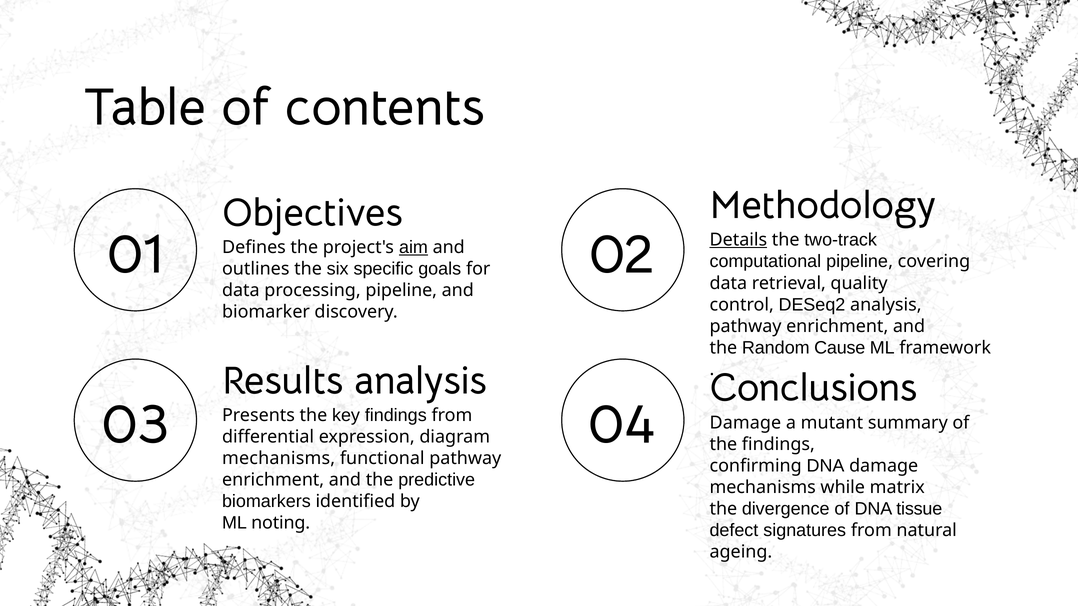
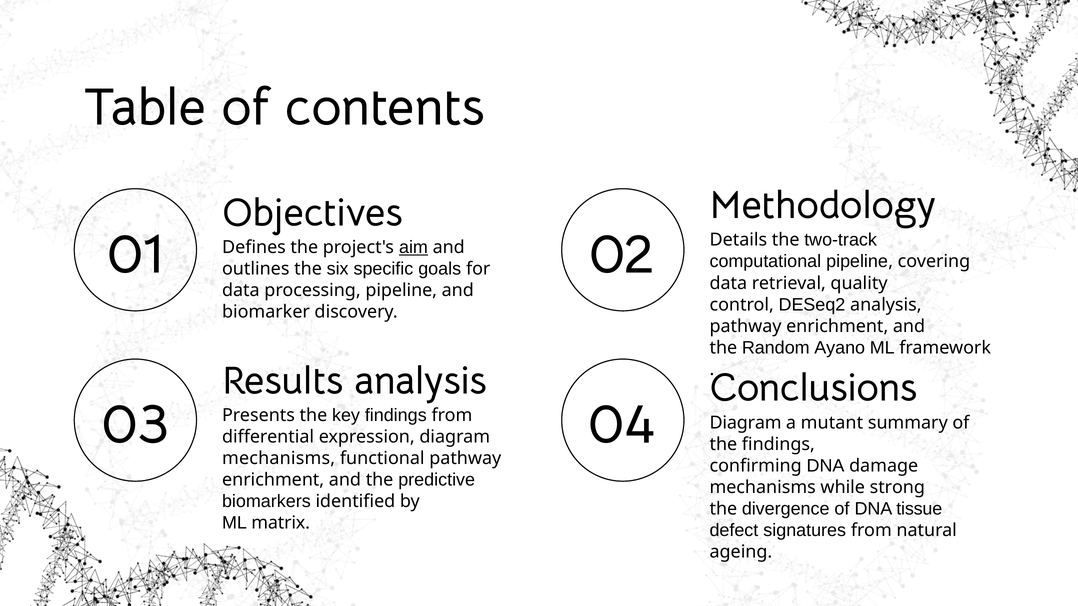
Details underline: present -> none (738, 240)
Cause: Cause -> Ayano (840, 348)
Damage: Damage -> Diagram (746, 423)
matrix: matrix -> strong (897, 488)
noting: noting -> matrix (281, 523)
